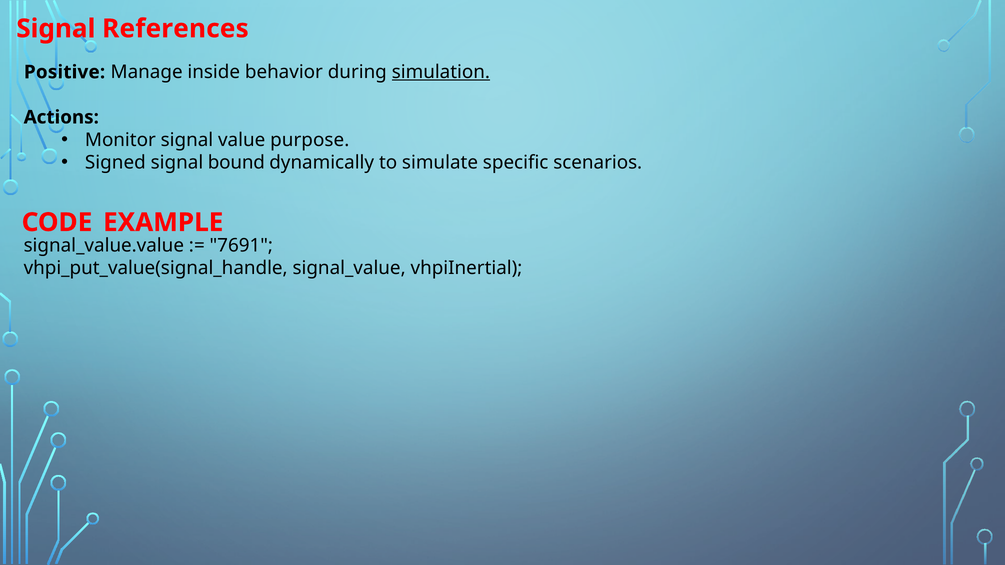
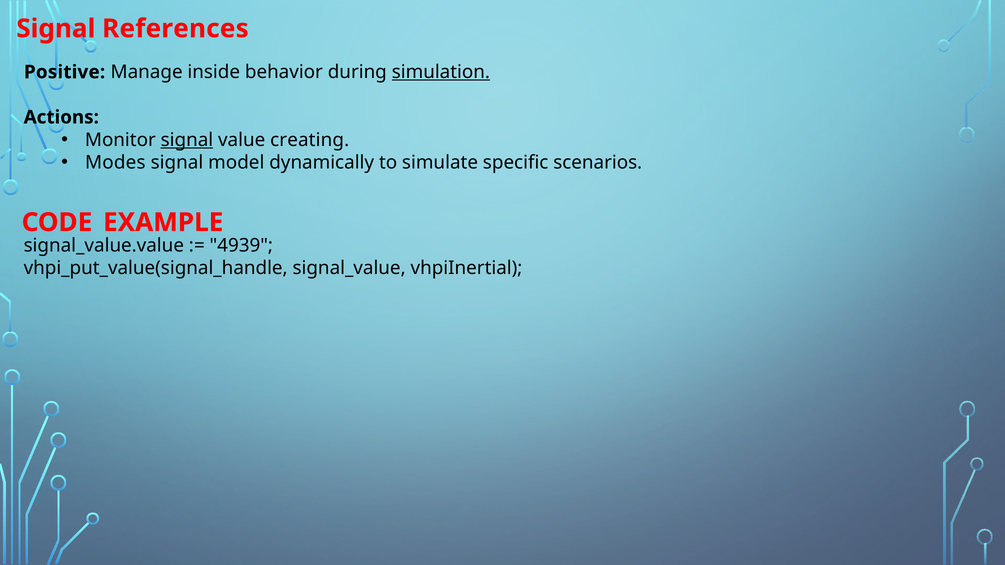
signal underline: none -> present (187, 140)
purpose: purpose -> creating (310, 140)
Signed: Signed -> Modes (115, 163)
bound: bound -> model (236, 163)
7691: 7691 -> 4939 (241, 245)
